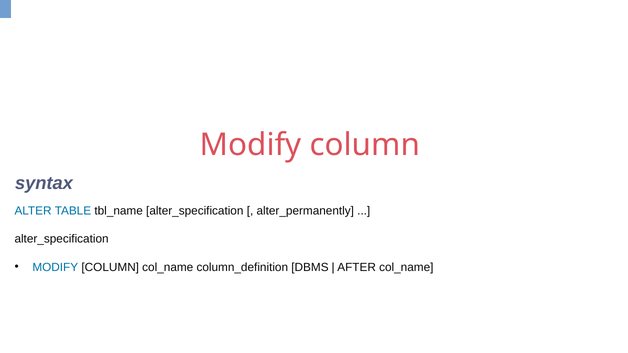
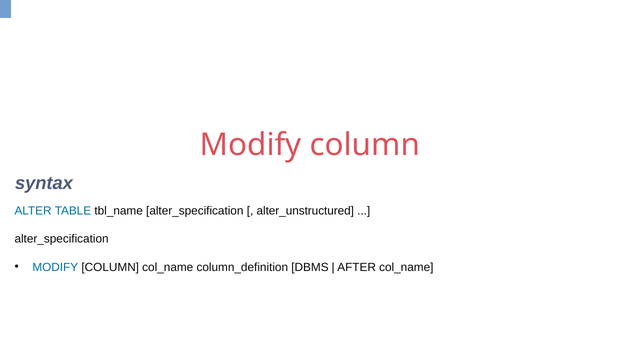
alter_permanently: alter_permanently -> alter_unstructured (305, 211)
